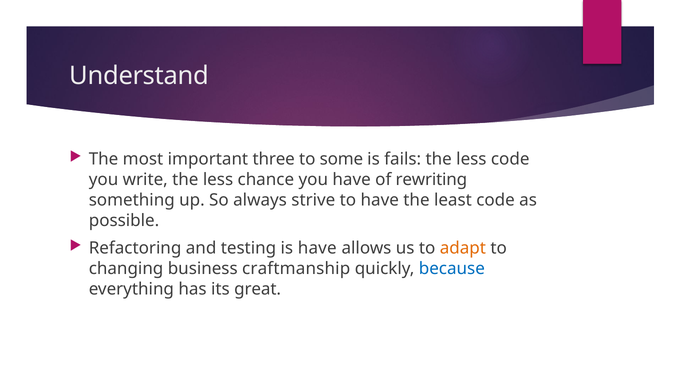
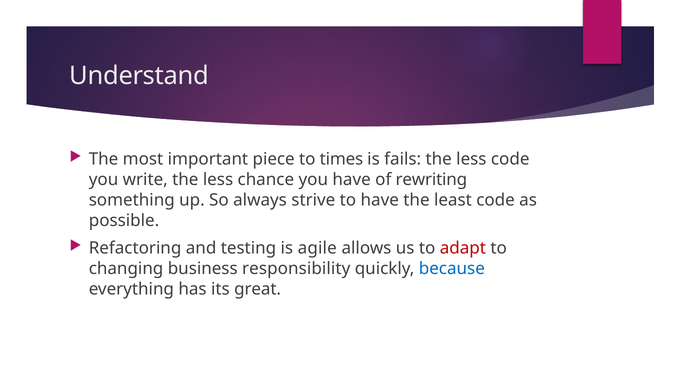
three: three -> piece (274, 159)
some: some -> times (341, 159)
is have: have -> agile (317, 248)
adapt colour: orange -> red (463, 248)
craftmanship: craftmanship -> responsibility (296, 269)
